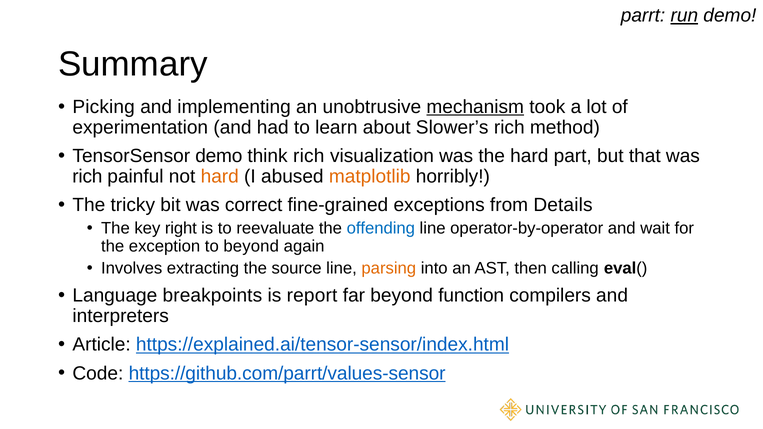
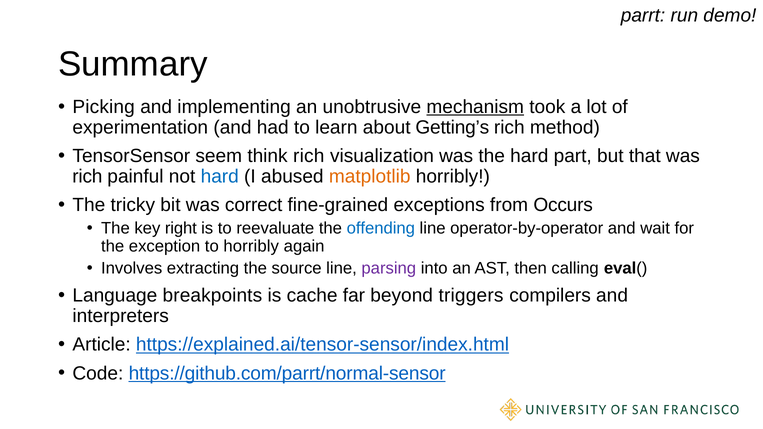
run underline: present -> none (684, 16)
Slower’s: Slower’s -> Getting’s (452, 127)
TensorSensor demo: demo -> seem (219, 156)
hard colour: orange -> blue (220, 177)
Details: Details -> Occurs (563, 205)
to beyond: beyond -> horribly (251, 246)
parsing colour: orange -> purple (389, 268)
report: report -> cache (312, 296)
function: function -> triggers (471, 296)
https://github.com/parrt/values-sensor: https://github.com/parrt/values-sensor -> https://github.com/parrt/normal-sensor (287, 373)
